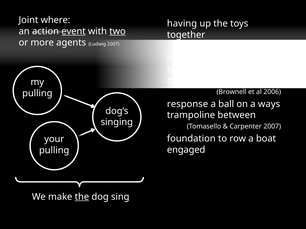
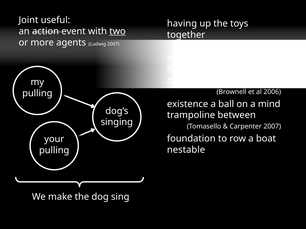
where: where -> useful (55, 20)
event underline: present -> none (74, 31)
response: response -> existence (188, 104)
ways: ways -> mind (269, 104)
engaged: engaged -> nestable (186, 150)
the underline: present -> none (82, 197)
